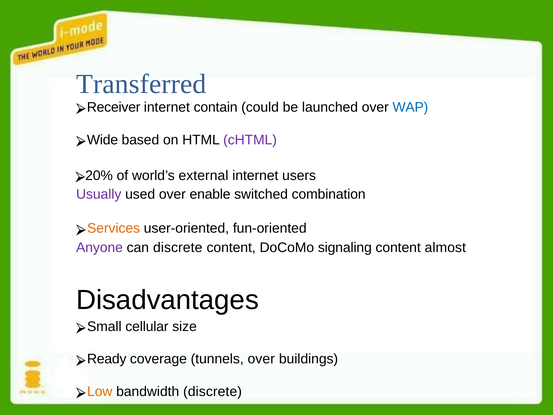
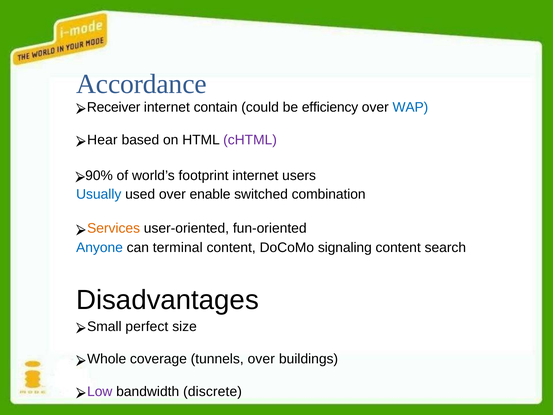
Transferred: Transferred -> Accordance (141, 84)
launched: launched -> efficiency (330, 107)
Wide: Wide -> Hear (102, 140)
20%: 20% -> 90% (99, 175)
external: external -> footprint (204, 175)
Usually colour: purple -> blue (99, 194)
Anyone colour: purple -> blue (100, 248)
can discrete: discrete -> terminal (178, 248)
almost: almost -> search (445, 248)
cellular: cellular -> perfect (147, 326)
Ready: Ready -> Whole (107, 359)
Low colour: orange -> purple (100, 391)
